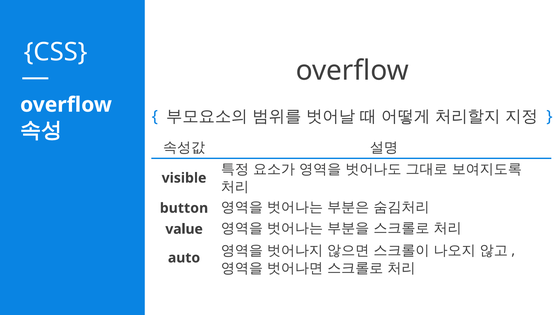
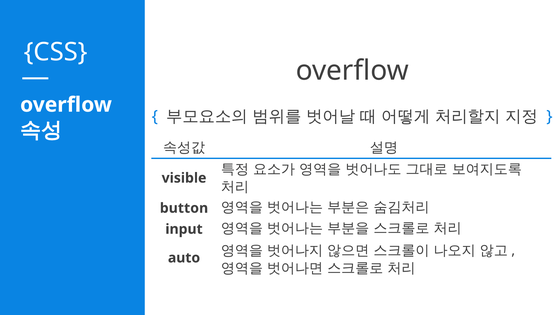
value: value -> input (184, 229)
